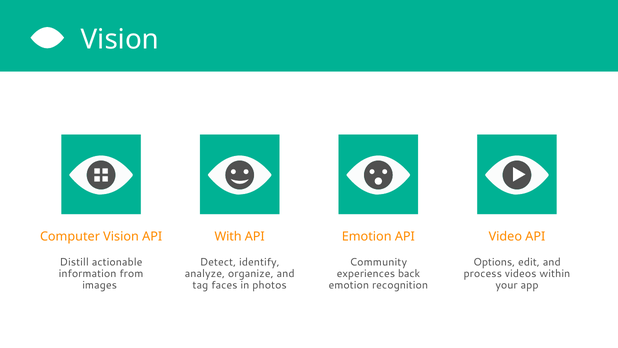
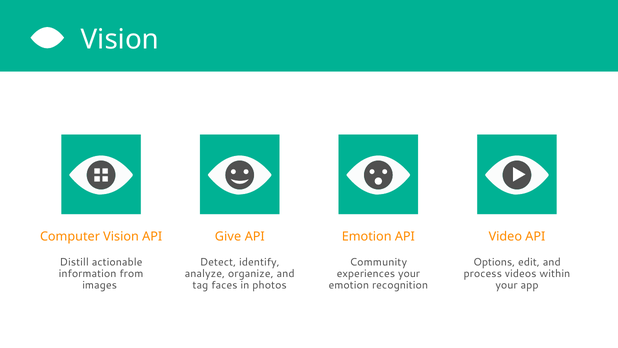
With: With -> Give (228, 236)
experiences back: back -> your (409, 273)
